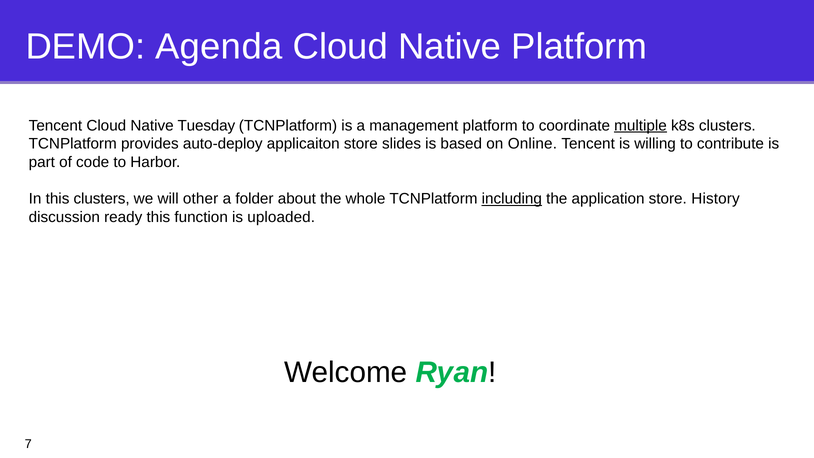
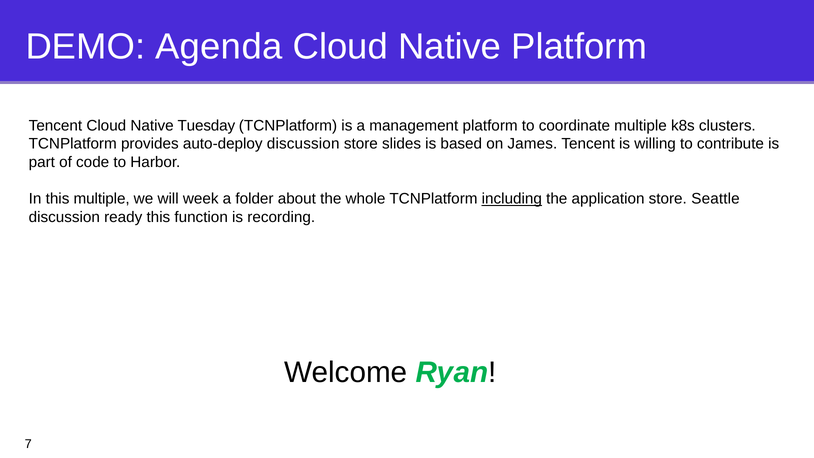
multiple underline: present -> none (641, 126)
auto-deploy applicaiton: applicaiton -> discussion (303, 144)
Online: Online -> James (532, 144)
this clusters: clusters -> multiple (102, 199)
other: other -> week (201, 199)
History: History -> Seattle (716, 199)
uploaded: uploaded -> recording (281, 217)
